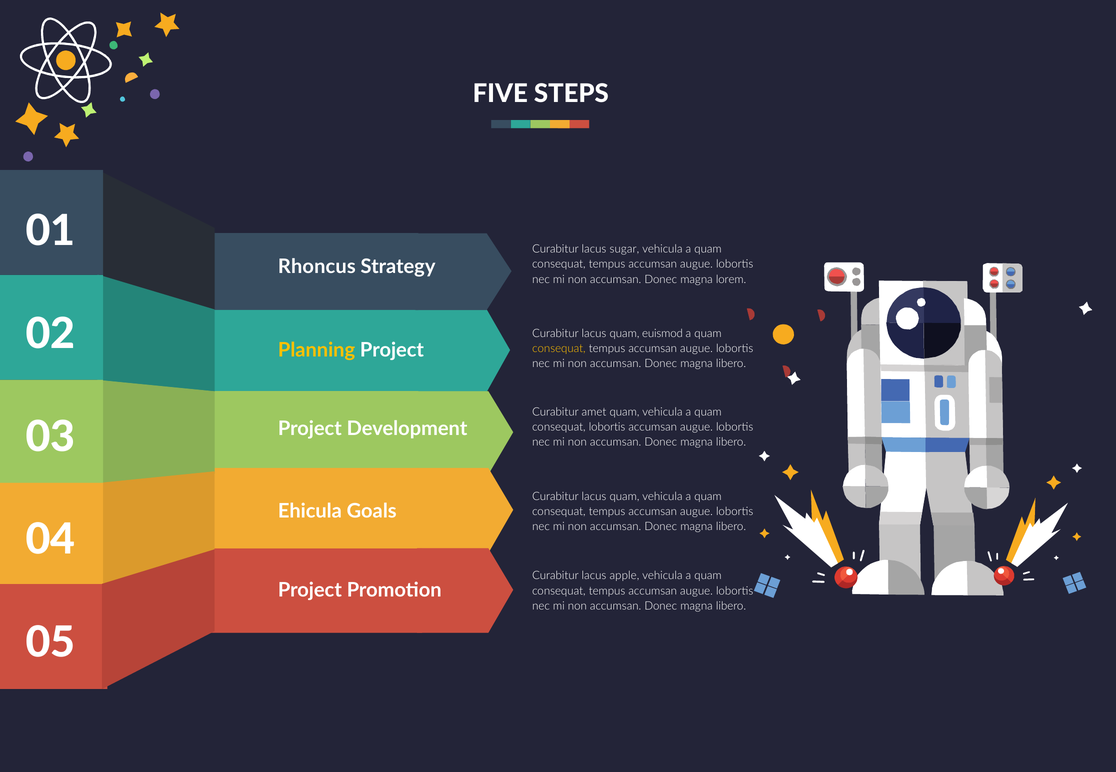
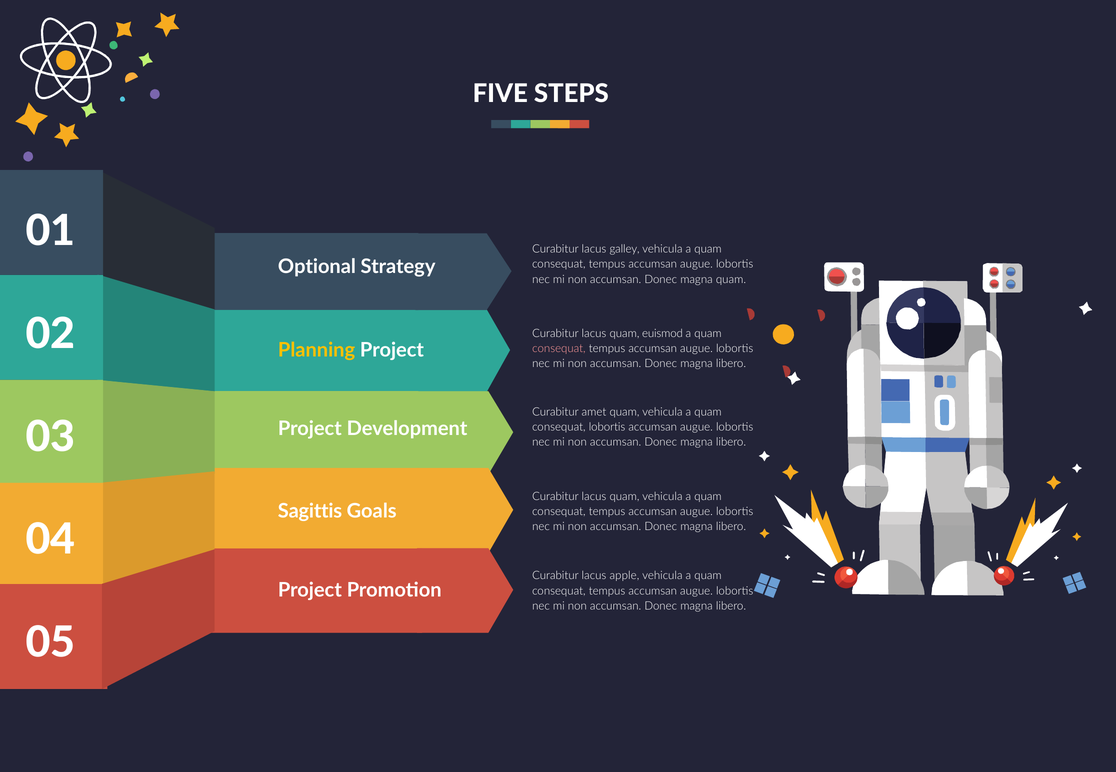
sugar: sugar -> galley (625, 249)
Rhoncus: Rhoncus -> Optional (317, 267)
magna lorem: lorem -> quam (731, 279)
consequat colour: yellow -> pink (559, 349)
Ehicula: Ehicula -> Sagittis (310, 512)
